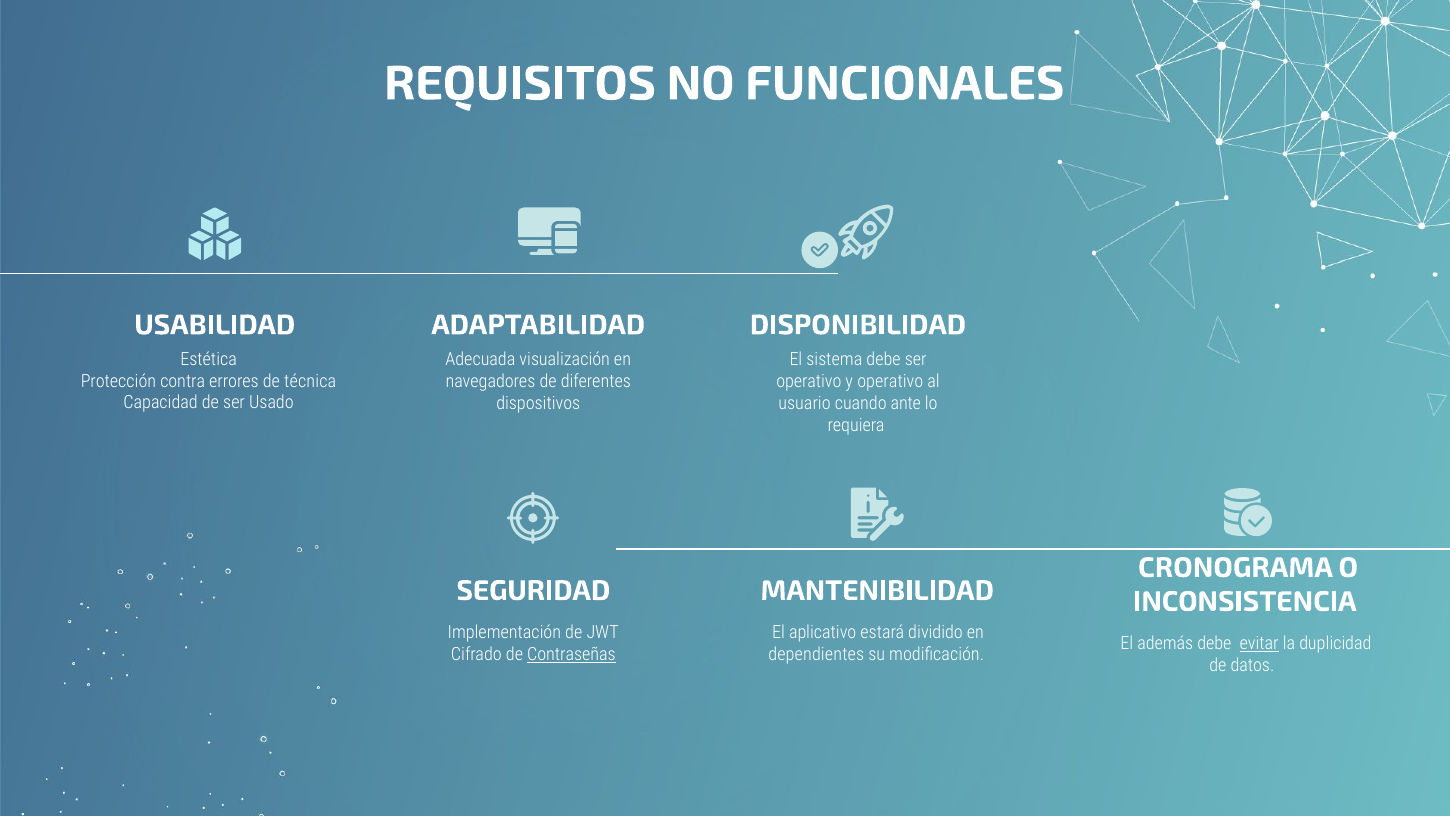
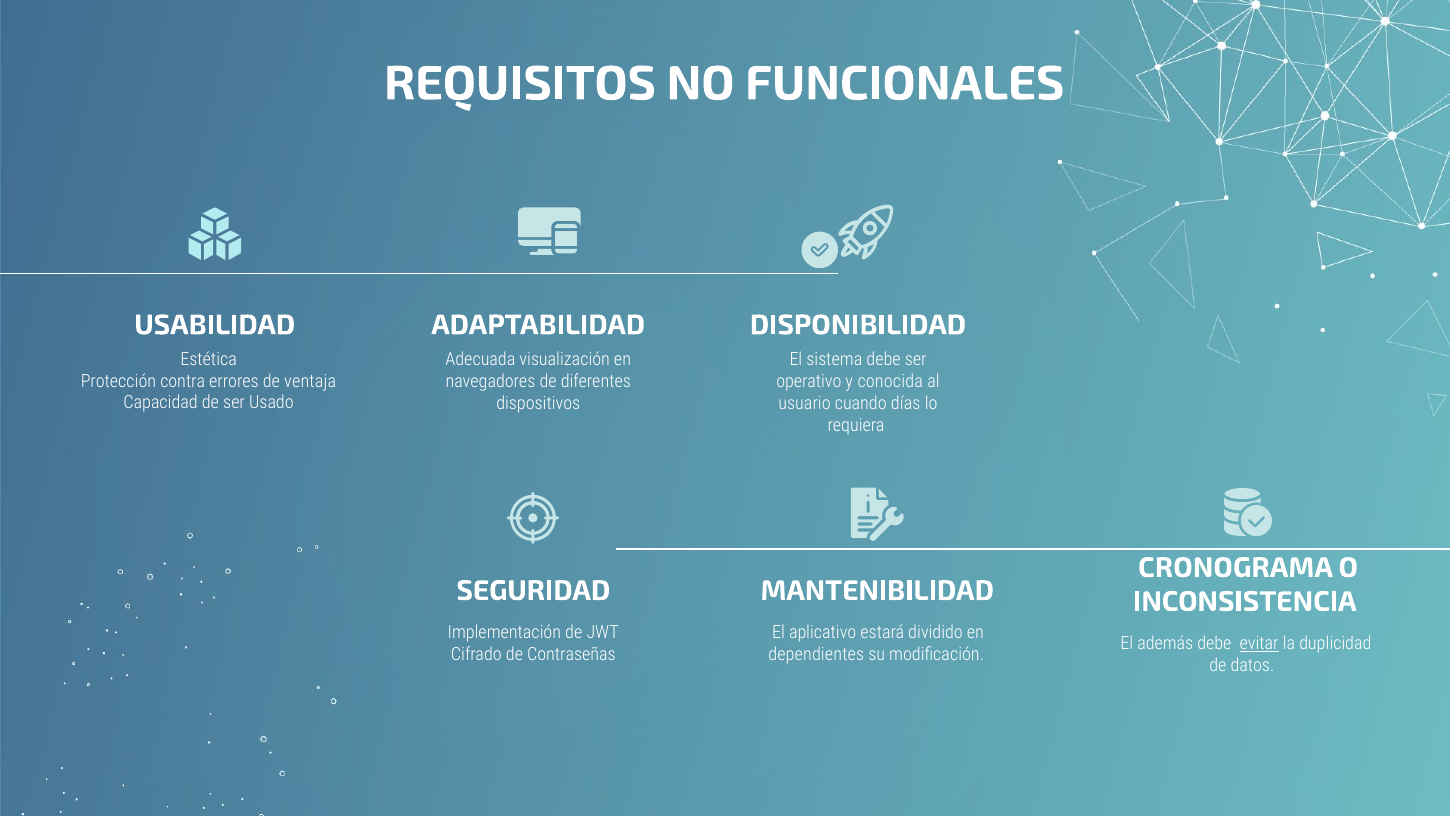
técnica: técnica -> ventaja (310, 381)
y operativo: operativo -> conocida (890, 382)
ante: ante -> días (906, 403)
Contraseñas underline: present -> none (571, 655)
